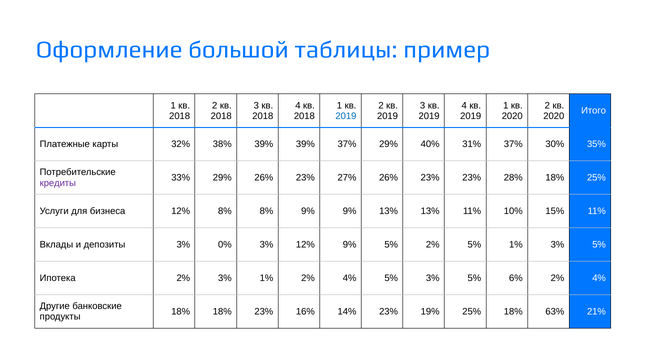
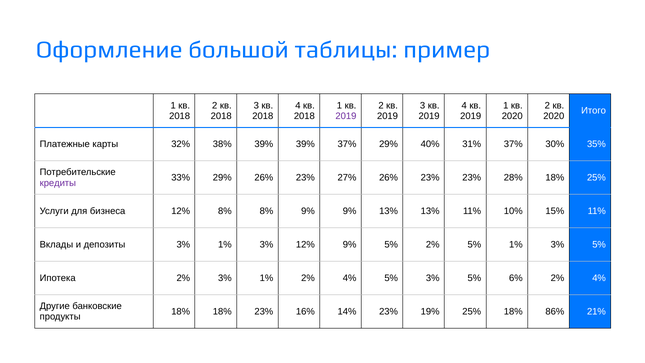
2019 colour: blue -> purple (346, 116)
депозиты 3% 0%: 0% -> 1% (225, 244)
63%: 63% -> 86% (555, 311)
